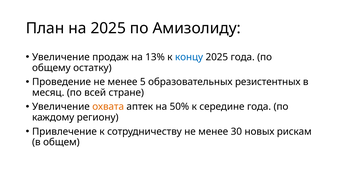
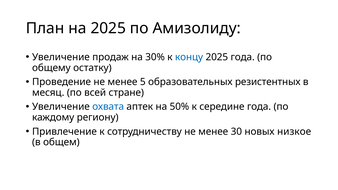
13%: 13% -> 30% (155, 57)
охвата colour: orange -> blue (108, 107)
рискам: рискам -> низкое (294, 132)
